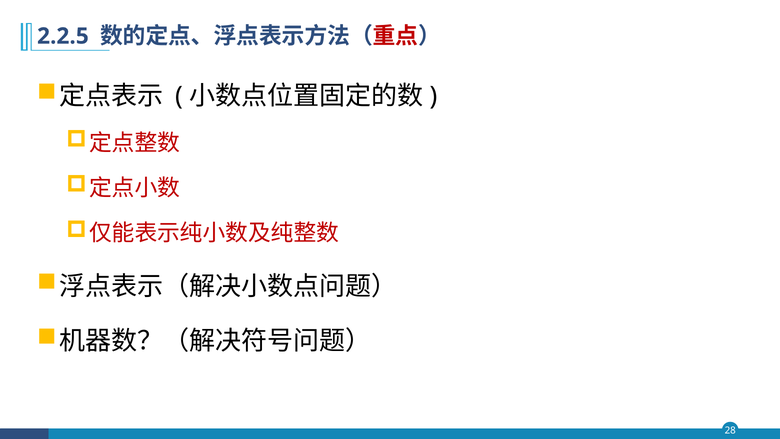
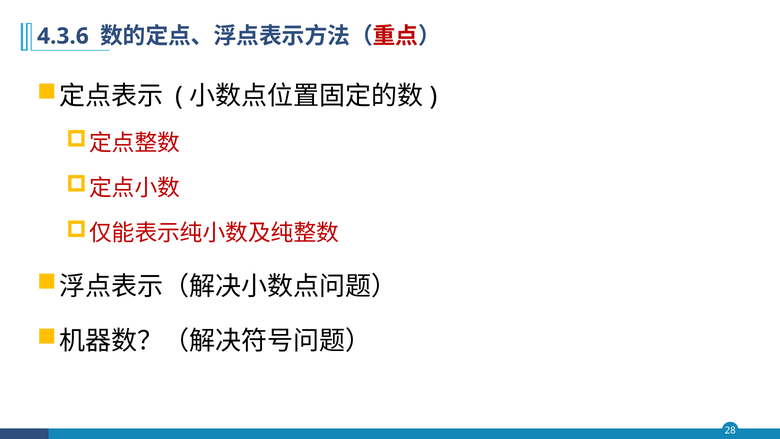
2.2.5: 2.2.5 -> 4.3.6 (63, 36)
